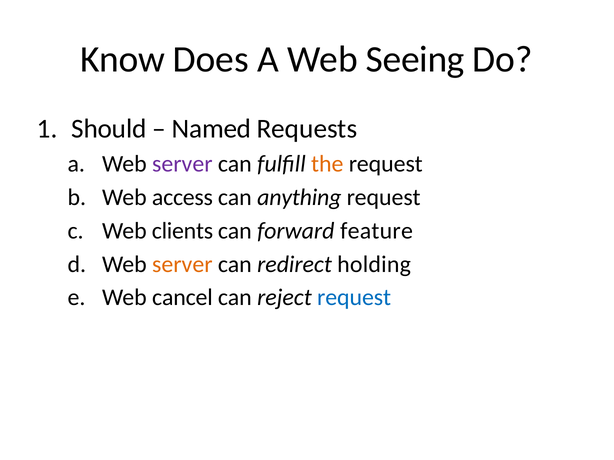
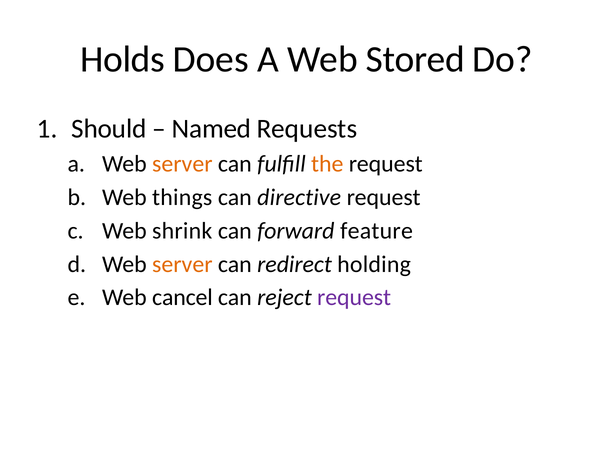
Know: Know -> Holds (123, 59)
Seeing: Seeing -> Stored (415, 59)
server colour: purple -> orange (182, 164)
access: access -> things (182, 198)
anything: anything -> directive (299, 198)
clients: clients -> shrink (182, 231)
request colour: blue -> purple (354, 298)
